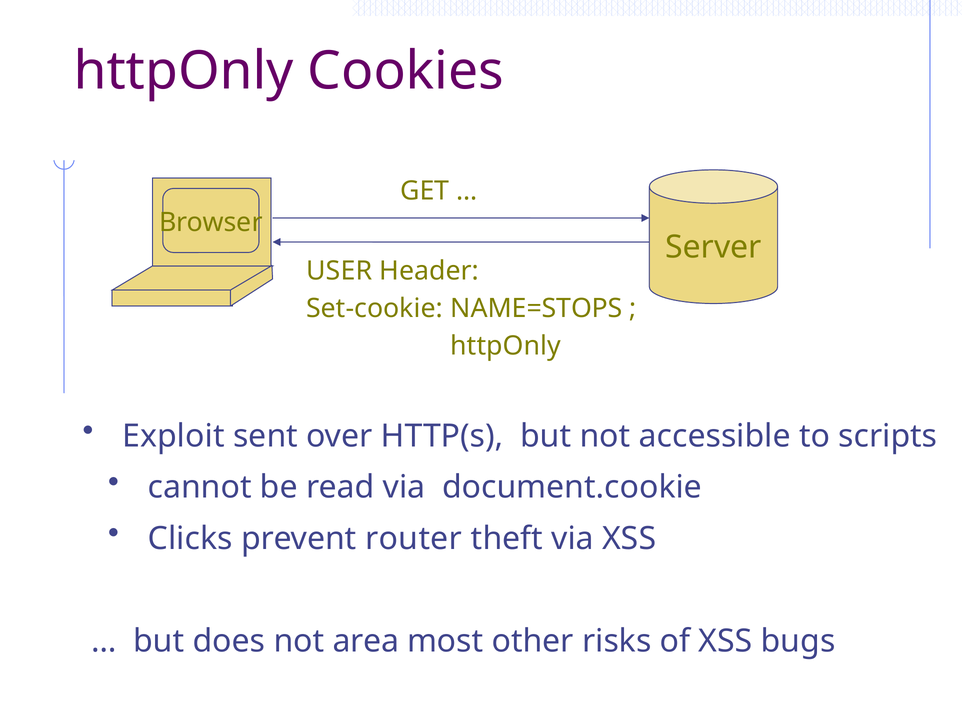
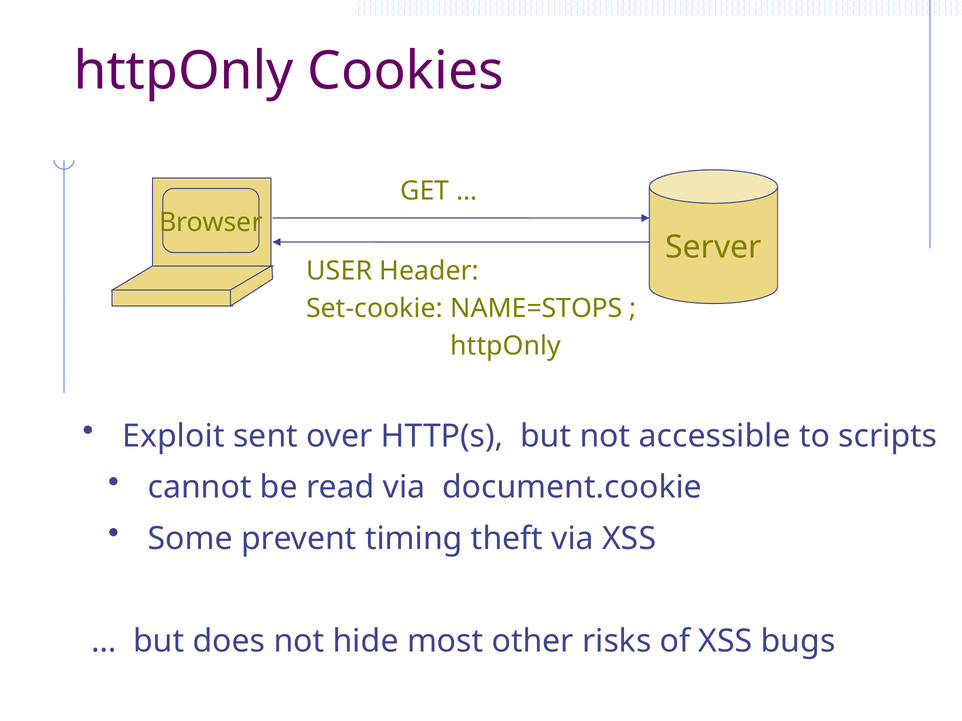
Clicks: Clicks -> Some (190, 539)
router: router -> timing (414, 539)
area: area -> hide (366, 642)
